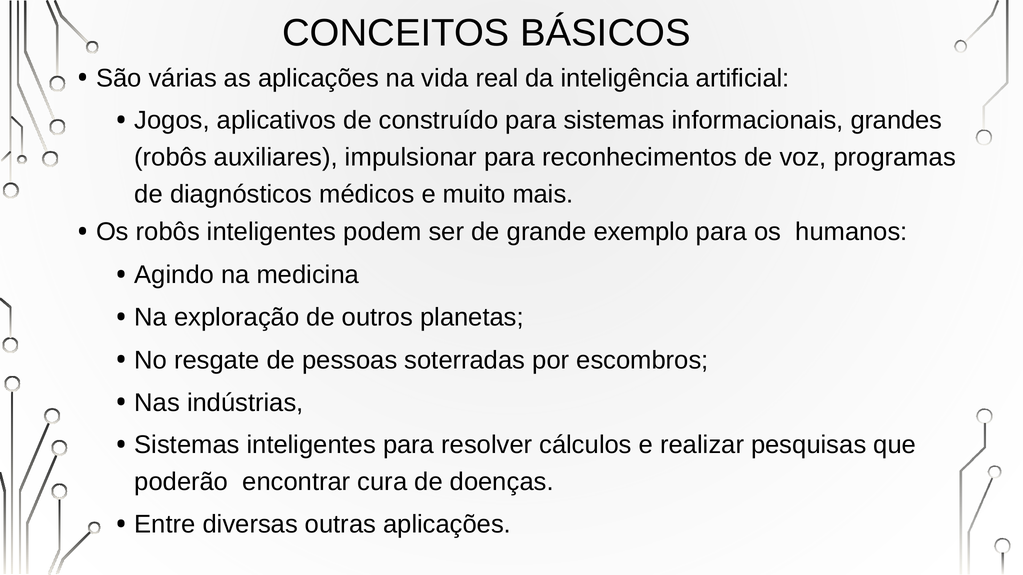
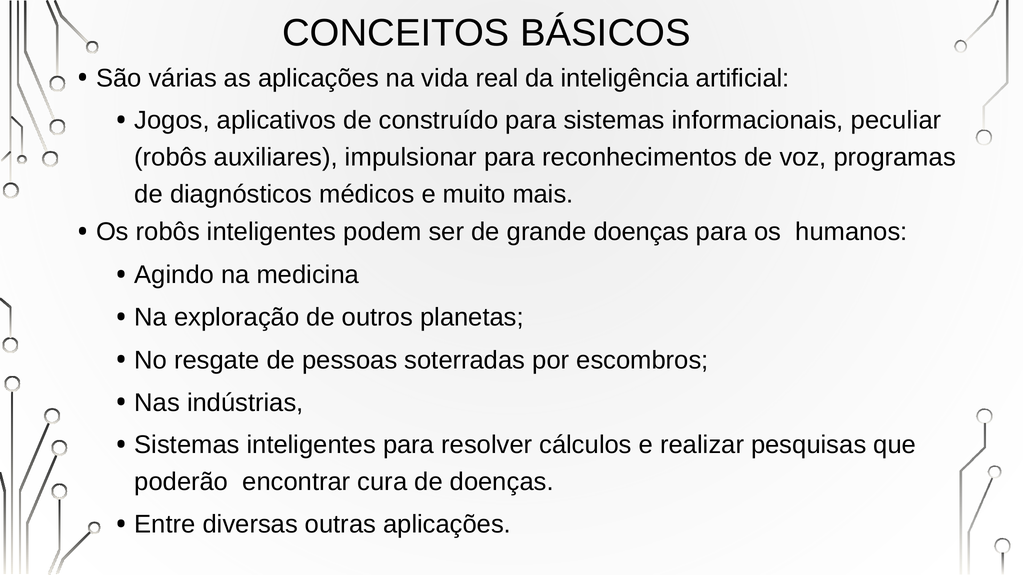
grandes: grandes -> peculiar (896, 121)
grande exemplo: exemplo -> doenças (641, 232)
